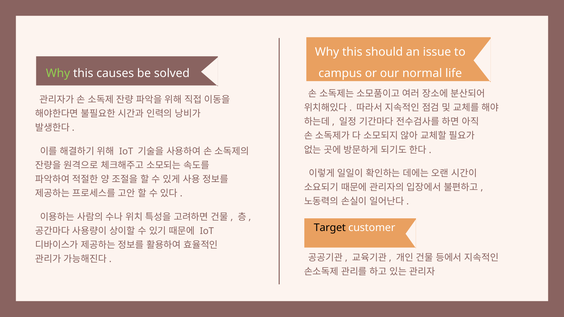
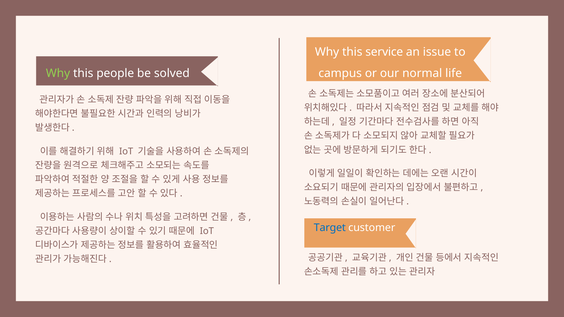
should: should -> service (384, 52)
causes: causes -> people (115, 73)
Target colour: black -> blue (330, 228)
